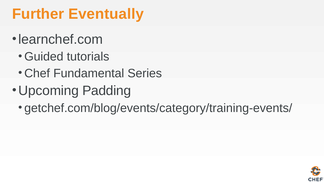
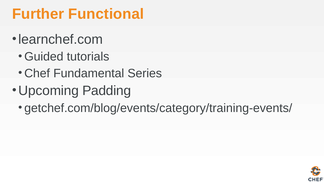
Eventually: Eventually -> Functional (106, 14)
